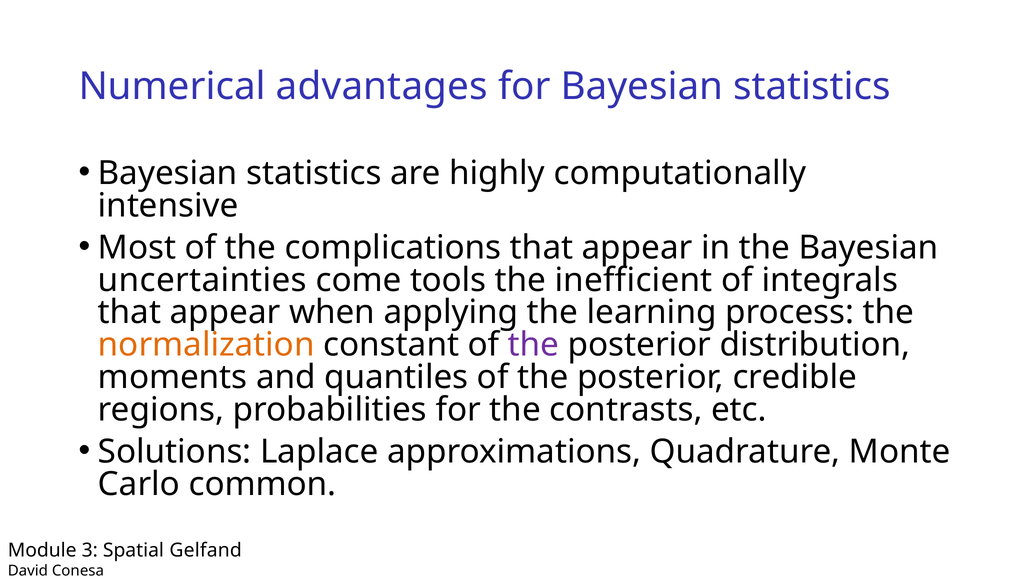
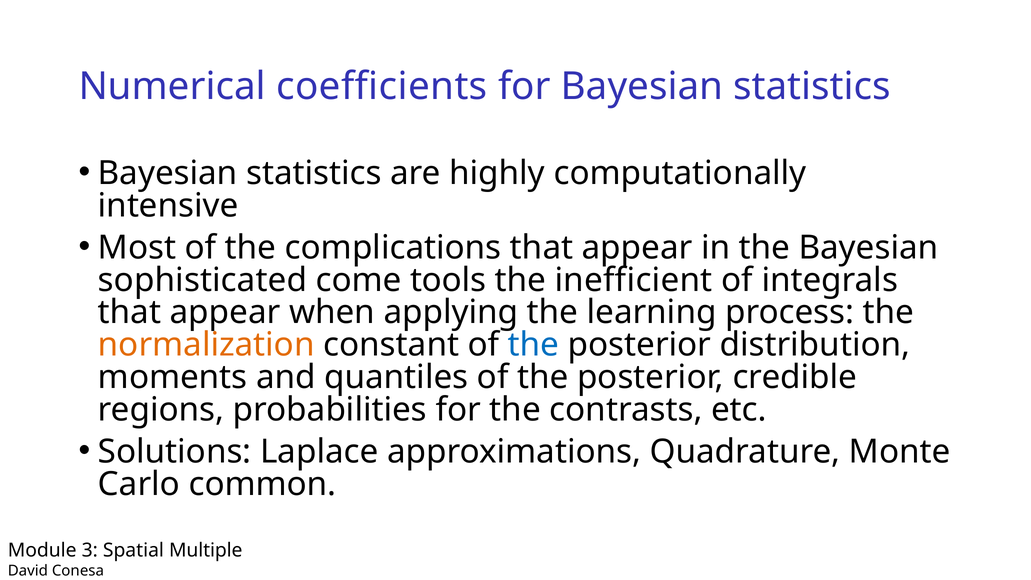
advantages: advantages -> coefficients (382, 87)
uncertainties: uncertainties -> sophisticated (202, 280)
the colour: purple -> blue (534, 345)
Gelfand: Gelfand -> Multiple (206, 551)
